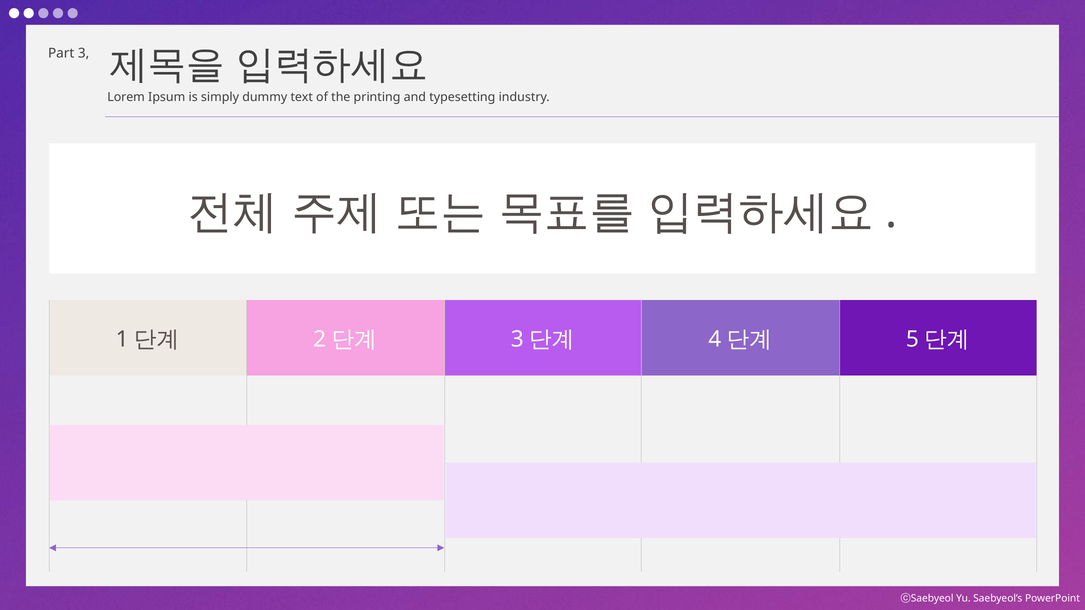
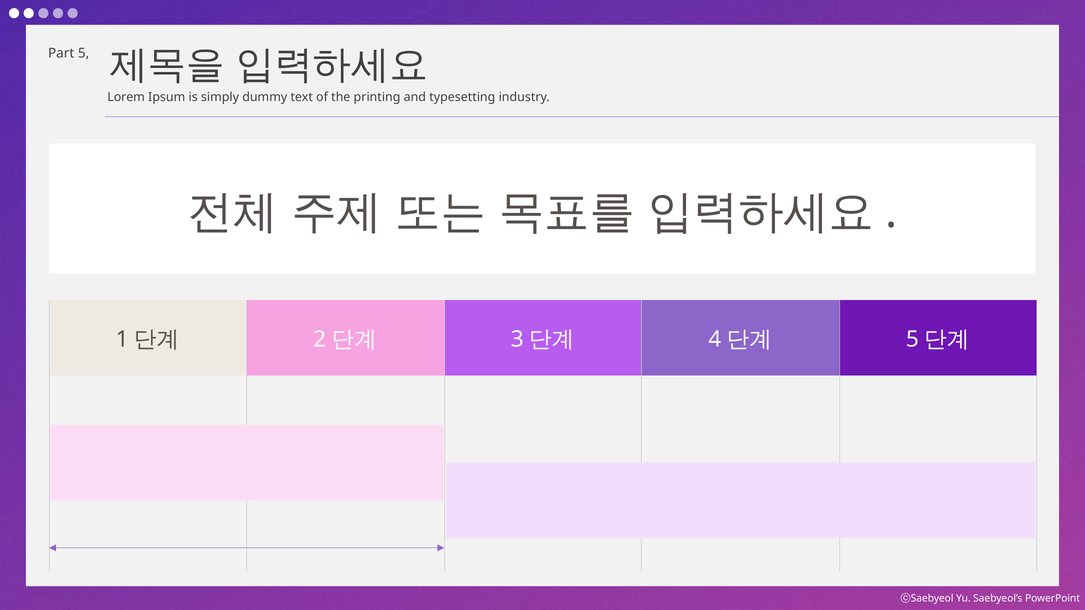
3: 3 -> 5 (84, 53)
